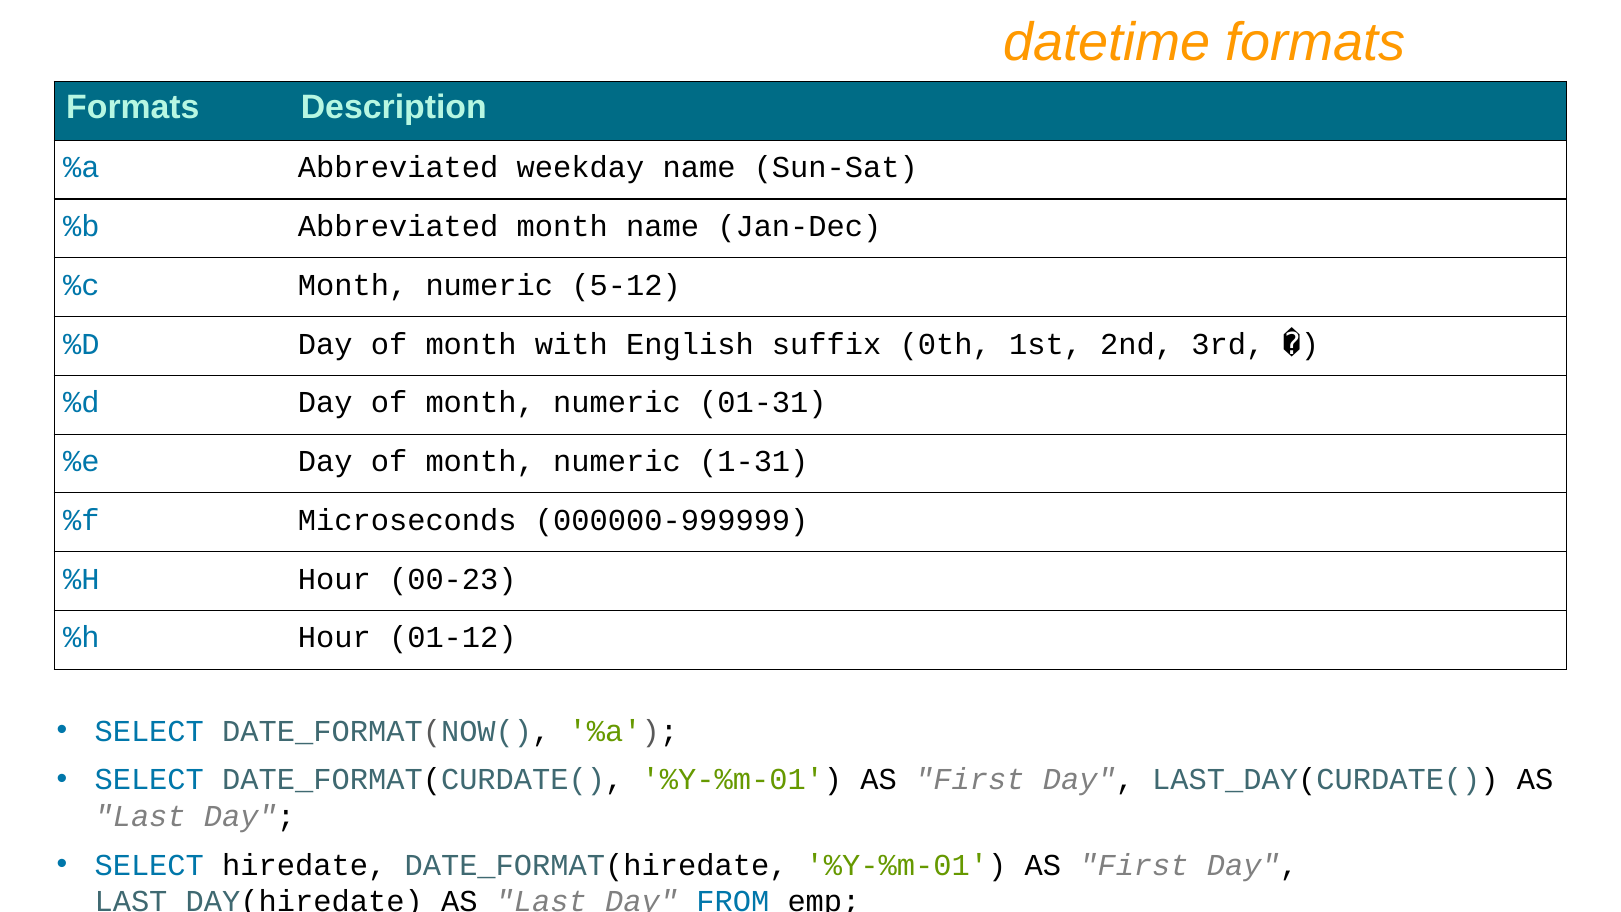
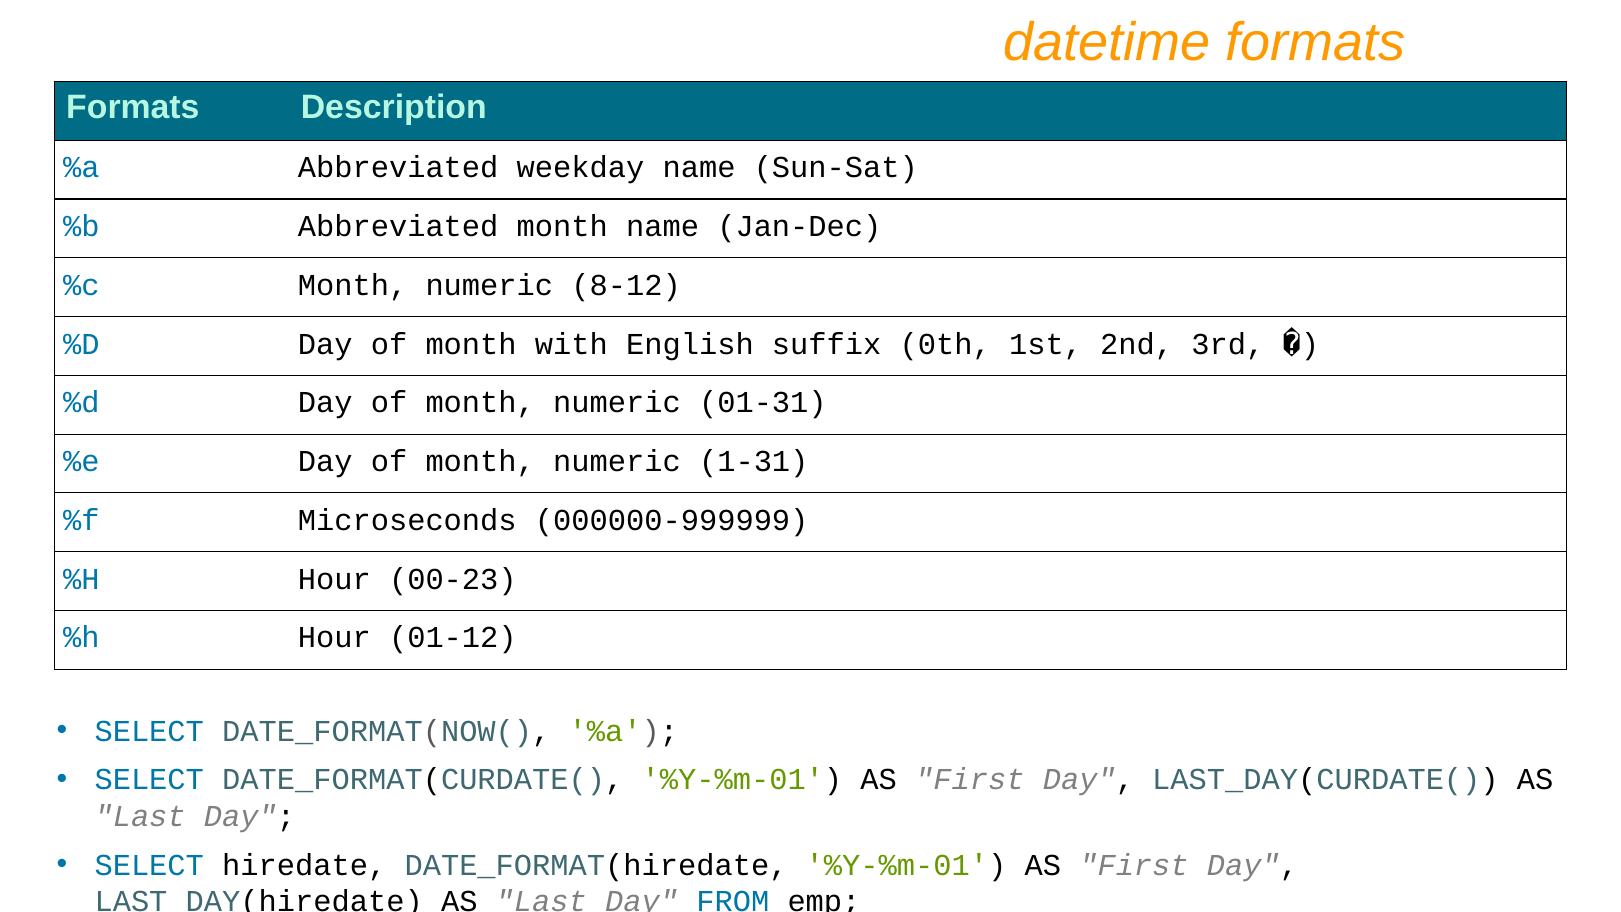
5-12: 5-12 -> 8-12 (626, 285)
